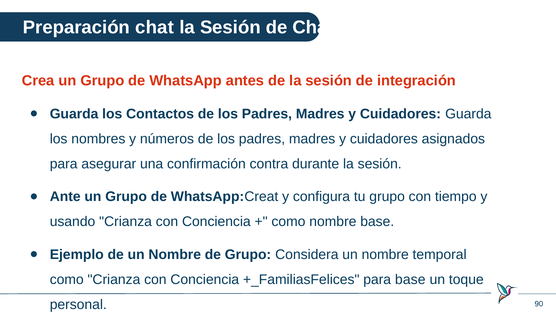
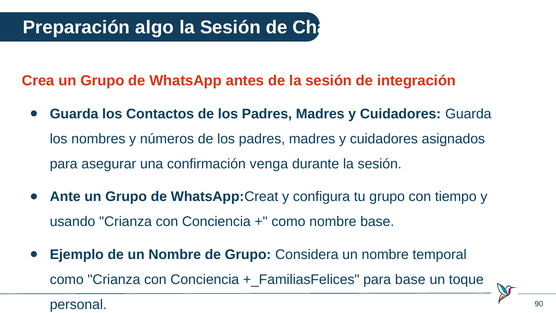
Preparación chat: chat -> algo (155, 27)
contra: contra -> venga (269, 164)
